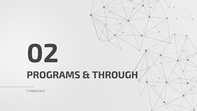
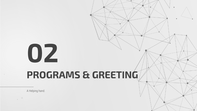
THROUGH: THROUGH -> GREETING (115, 75)
